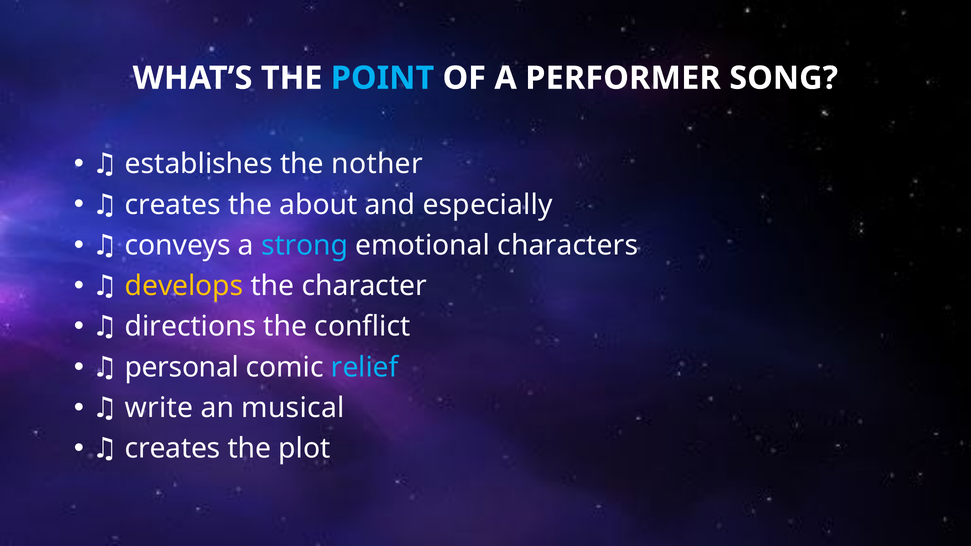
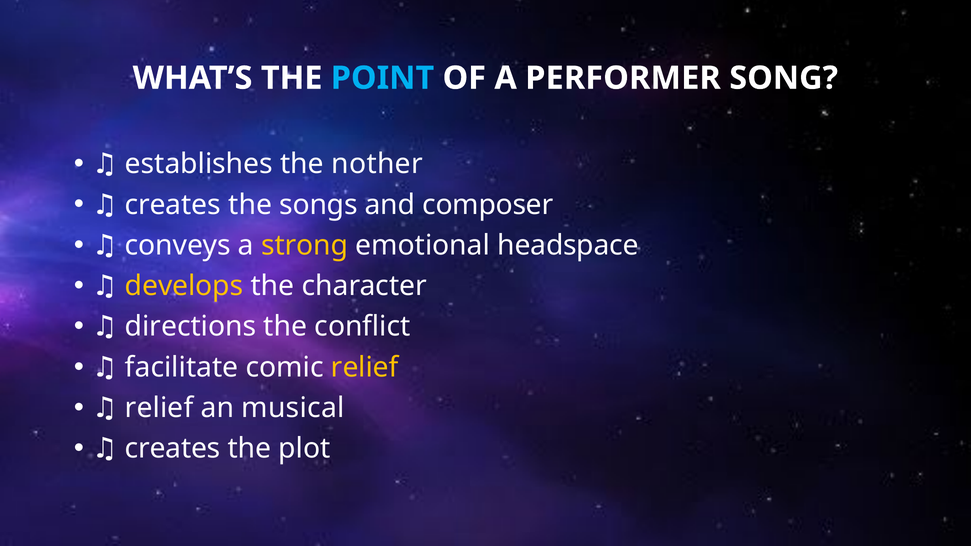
about: about -> songs (318, 205)
especially: especially -> composer (488, 205)
strong colour: light blue -> yellow (305, 245)
characters: characters -> headspace (568, 245)
personal: personal -> facilitate (182, 367)
relief colour: light blue -> yellow (365, 367)
write: write -> relief (159, 408)
